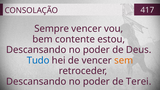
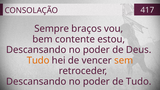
Sempre vencer: vencer -> braços (86, 29)
Tudo colour: blue -> orange (38, 60)
de Terei: Terei -> Tudo (139, 82)
